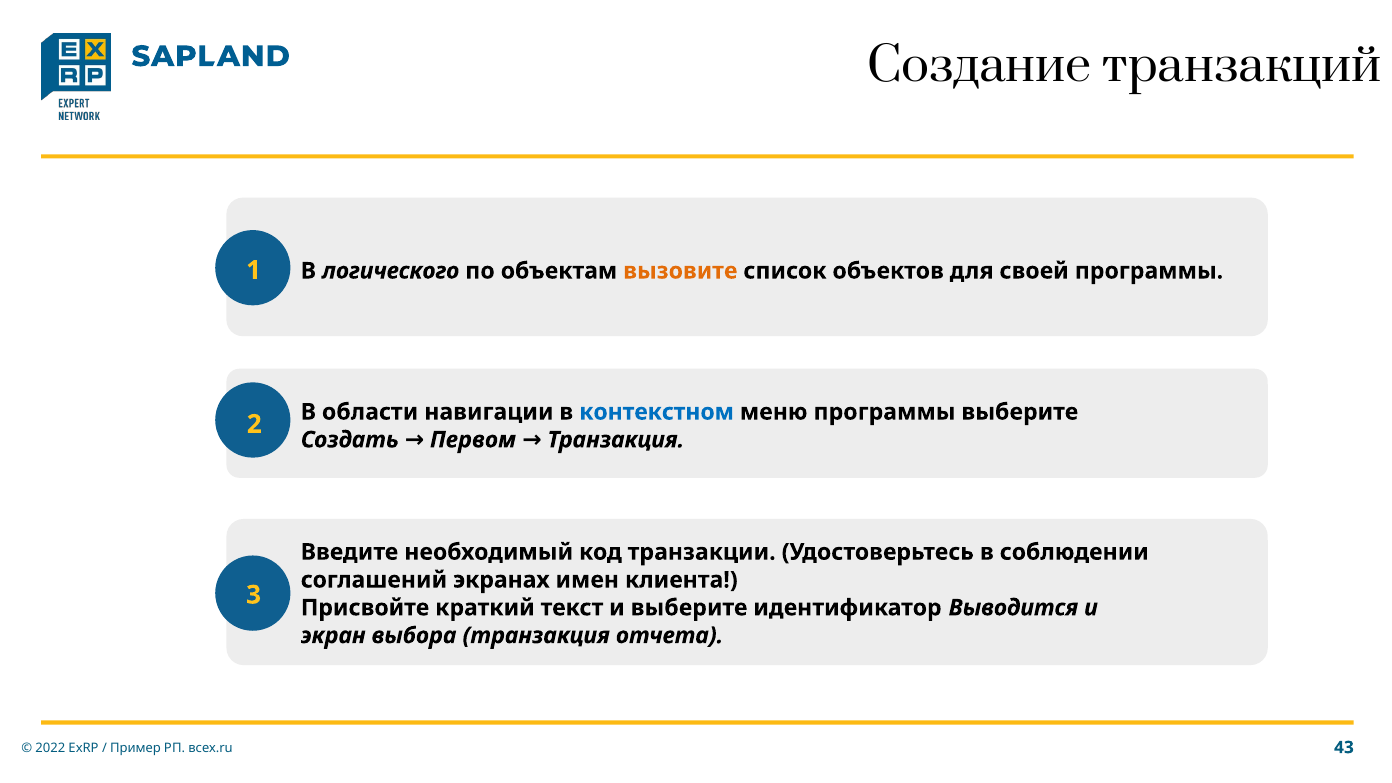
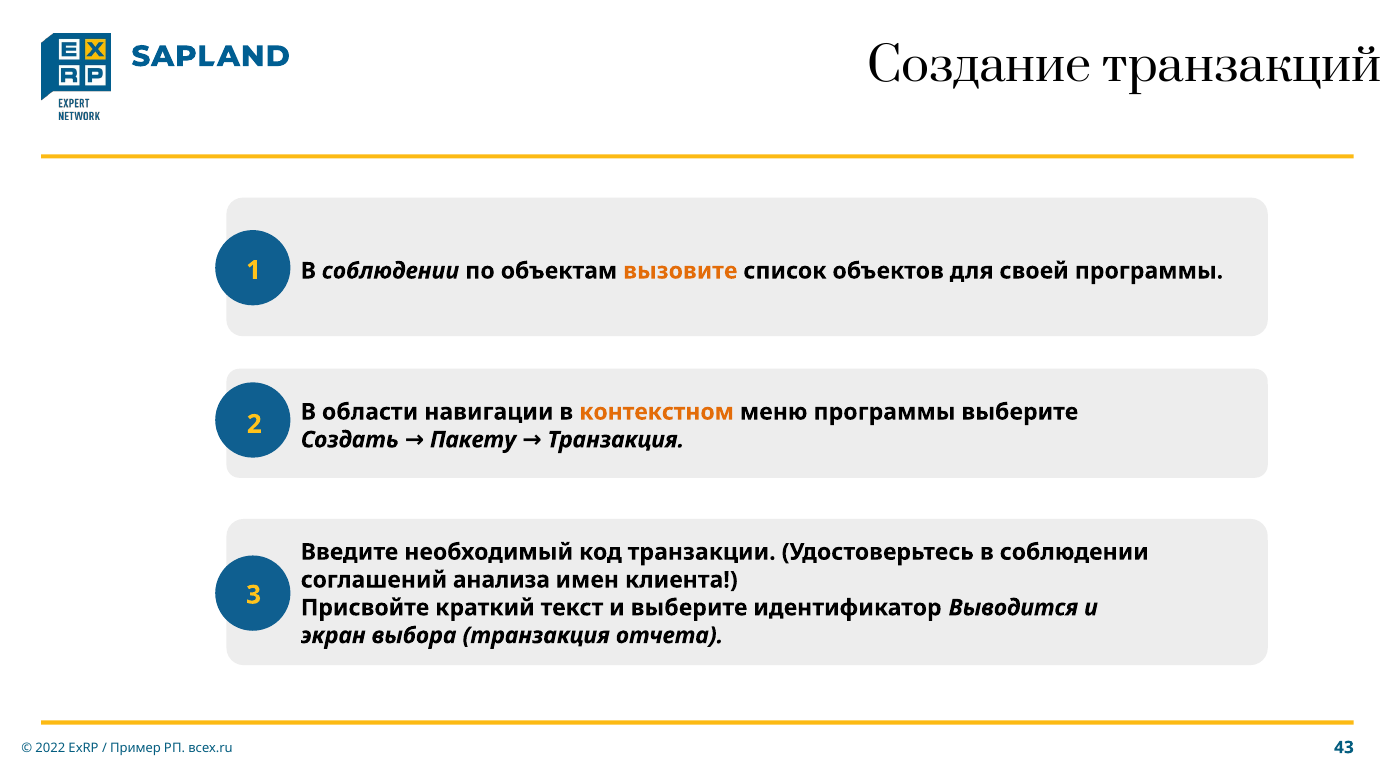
логического: логического -> соблюдении (391, 271)
контекстном colour: blue -> orange (657, 412)
Первом: Первом -> Пакету (473, 440)
экранах: экранах -> анализа (501, 580)
